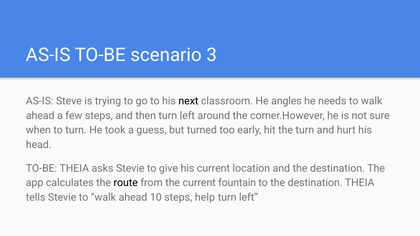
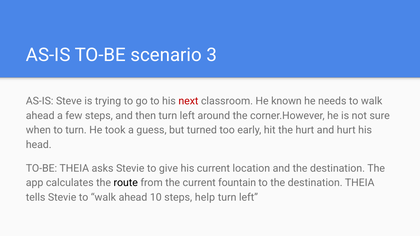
next colour: black -> red (188, 101)
angles: angles -> known (286, 101)
the turn: turn -> hurt (305, 130)
